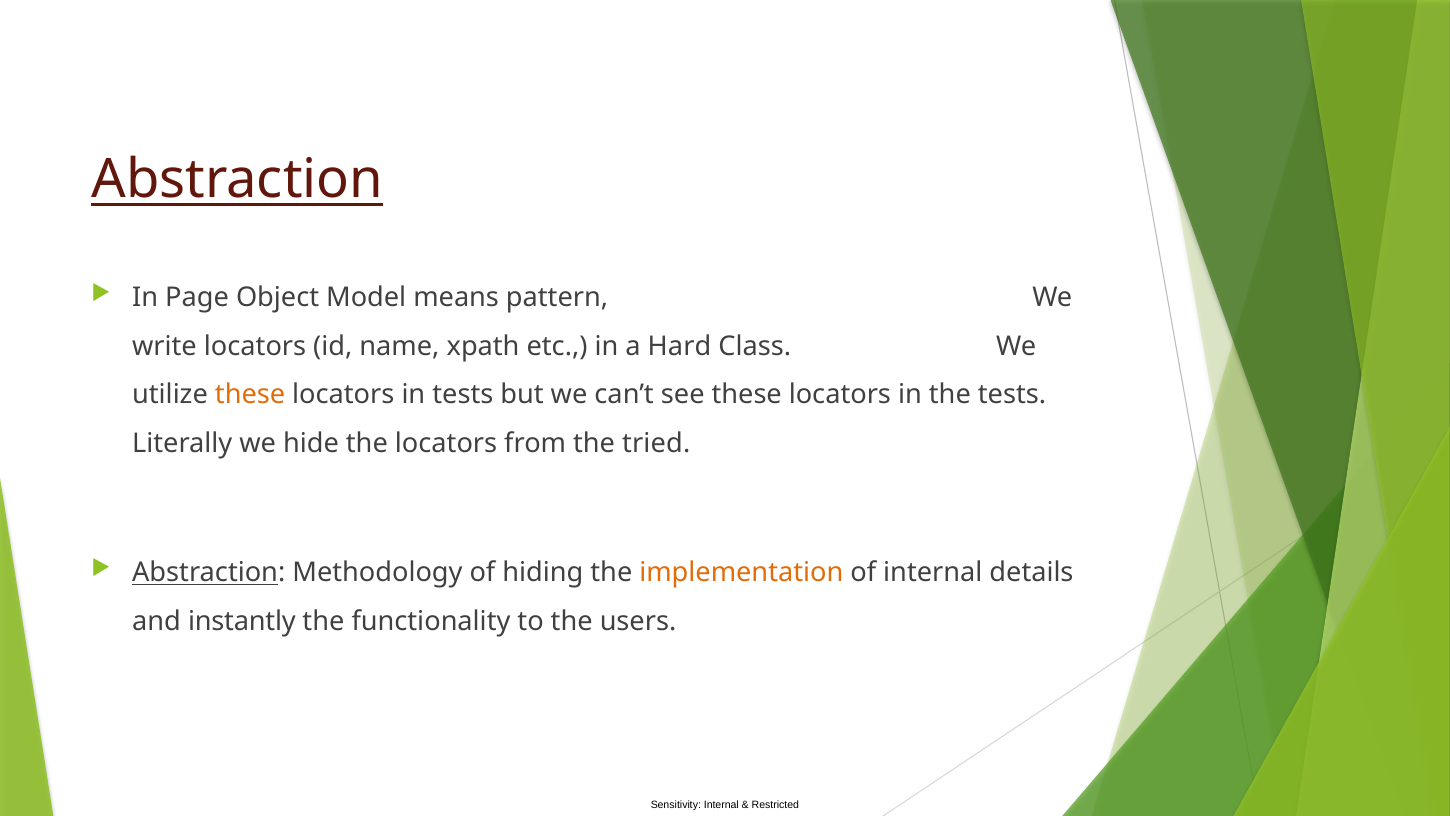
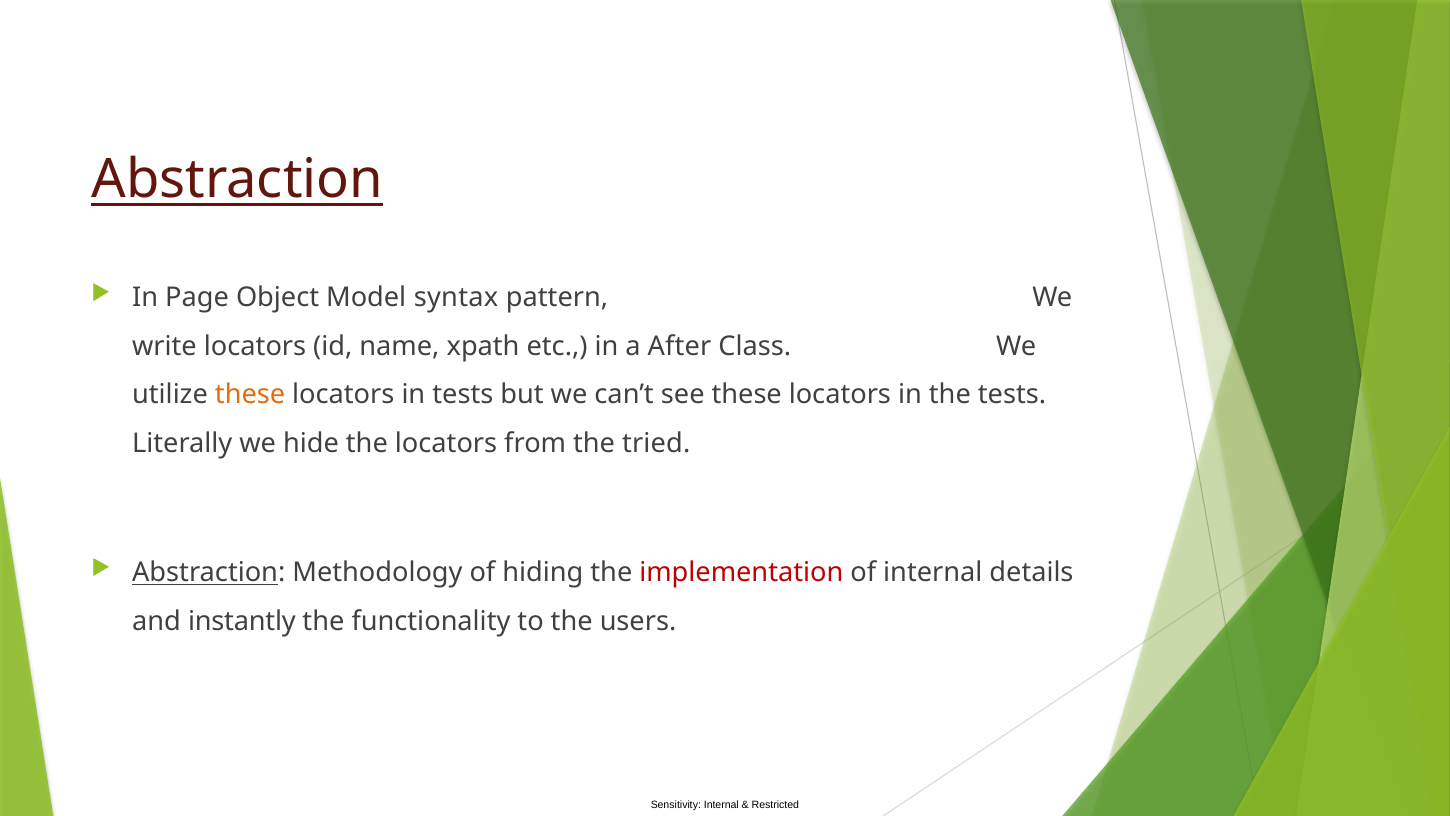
means: means -> syntax (456, 297)
Hard: Hard -> After (679, 346)
implementation colour: orange -> red (741, 572)
